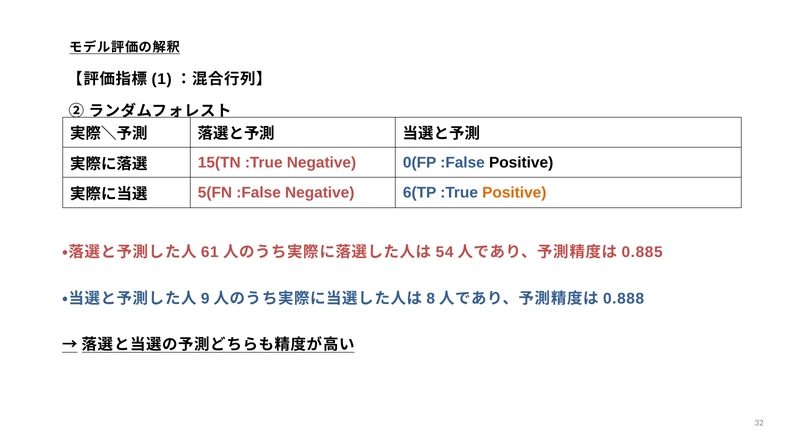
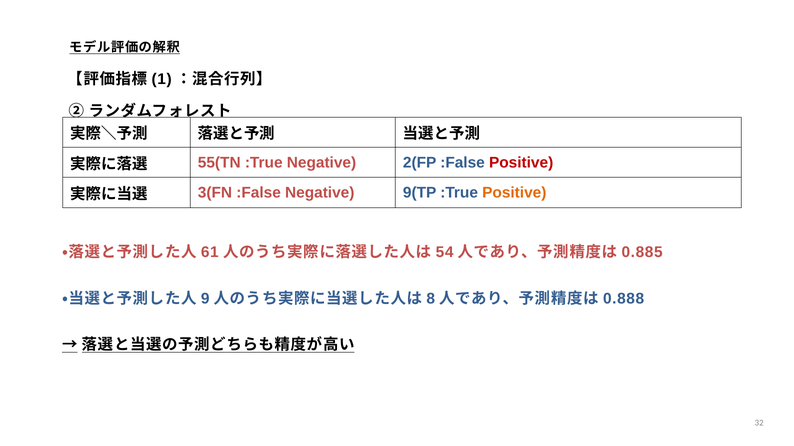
15(TN: 15(TN -> 55(TN (219, 163)
0(FP: 0(FP -> 2(FP (420, 163)
Positive colour: black -> red (521, 163)
5(FN: 5(FN -> 3(FN (215, 193)
6(TP: 6(TP -> 9(TP (420, 193)
